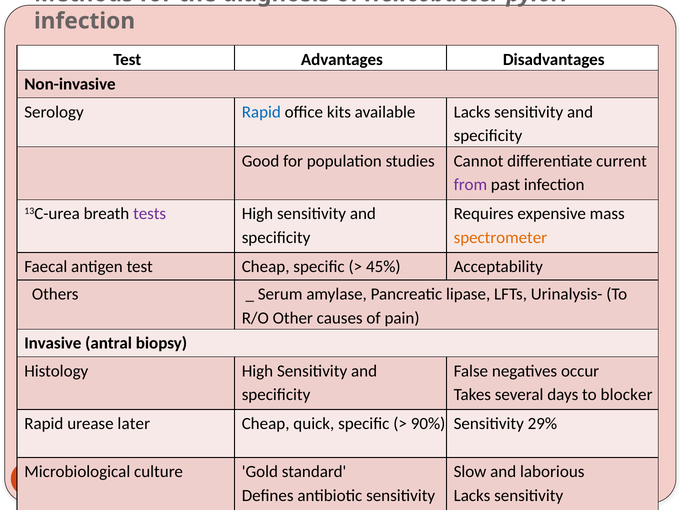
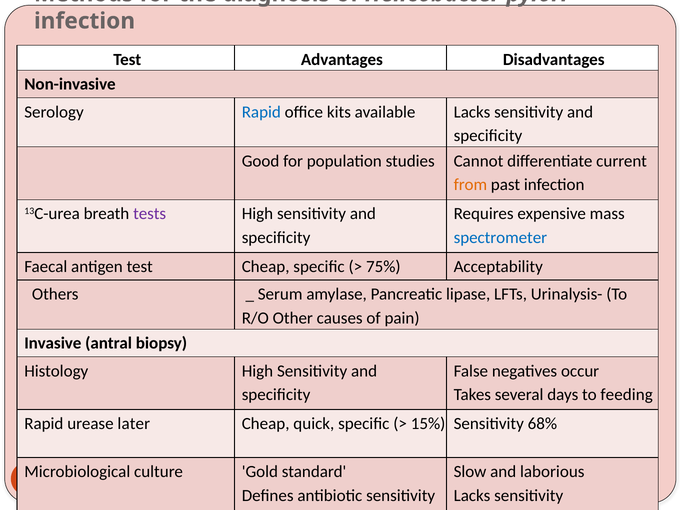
from colour: purple -> orange (470, 185)
spectrometer colour: orange -> blue (500, 238)
45%: 45% -> 75% (383, 267)
blocker: blocker -> feeding (627, 395)
90%: 90% -> 15% (428, 424)
29%: 29% -> 68% (542, 424)
